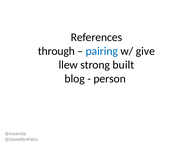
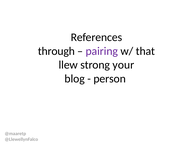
pairing colour: blue -> purple (102, 51)
give: give -> that (145, 51)
built: built -> your (123, 65)
